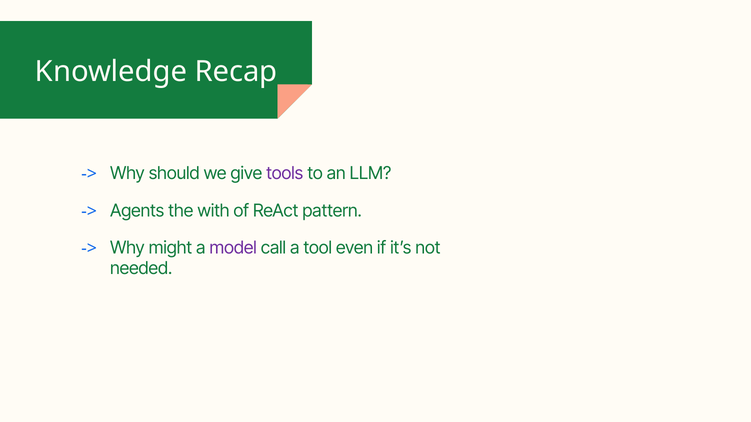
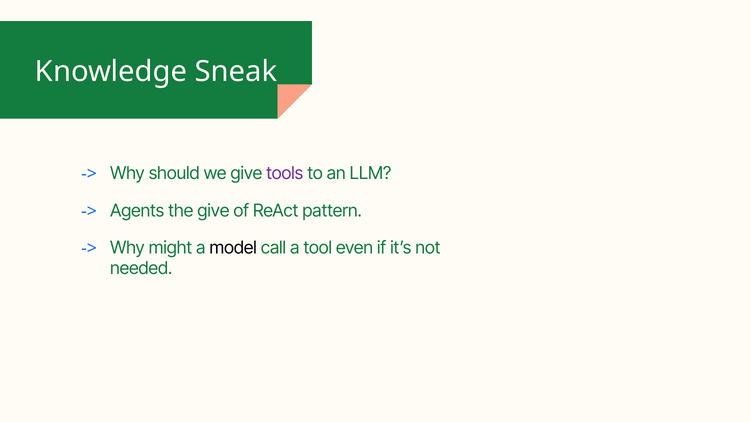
Recap: Recap -> Sneak (236, 72)
the with: with -> give (213, 211)
model colour: purple -> black (233, 248)
